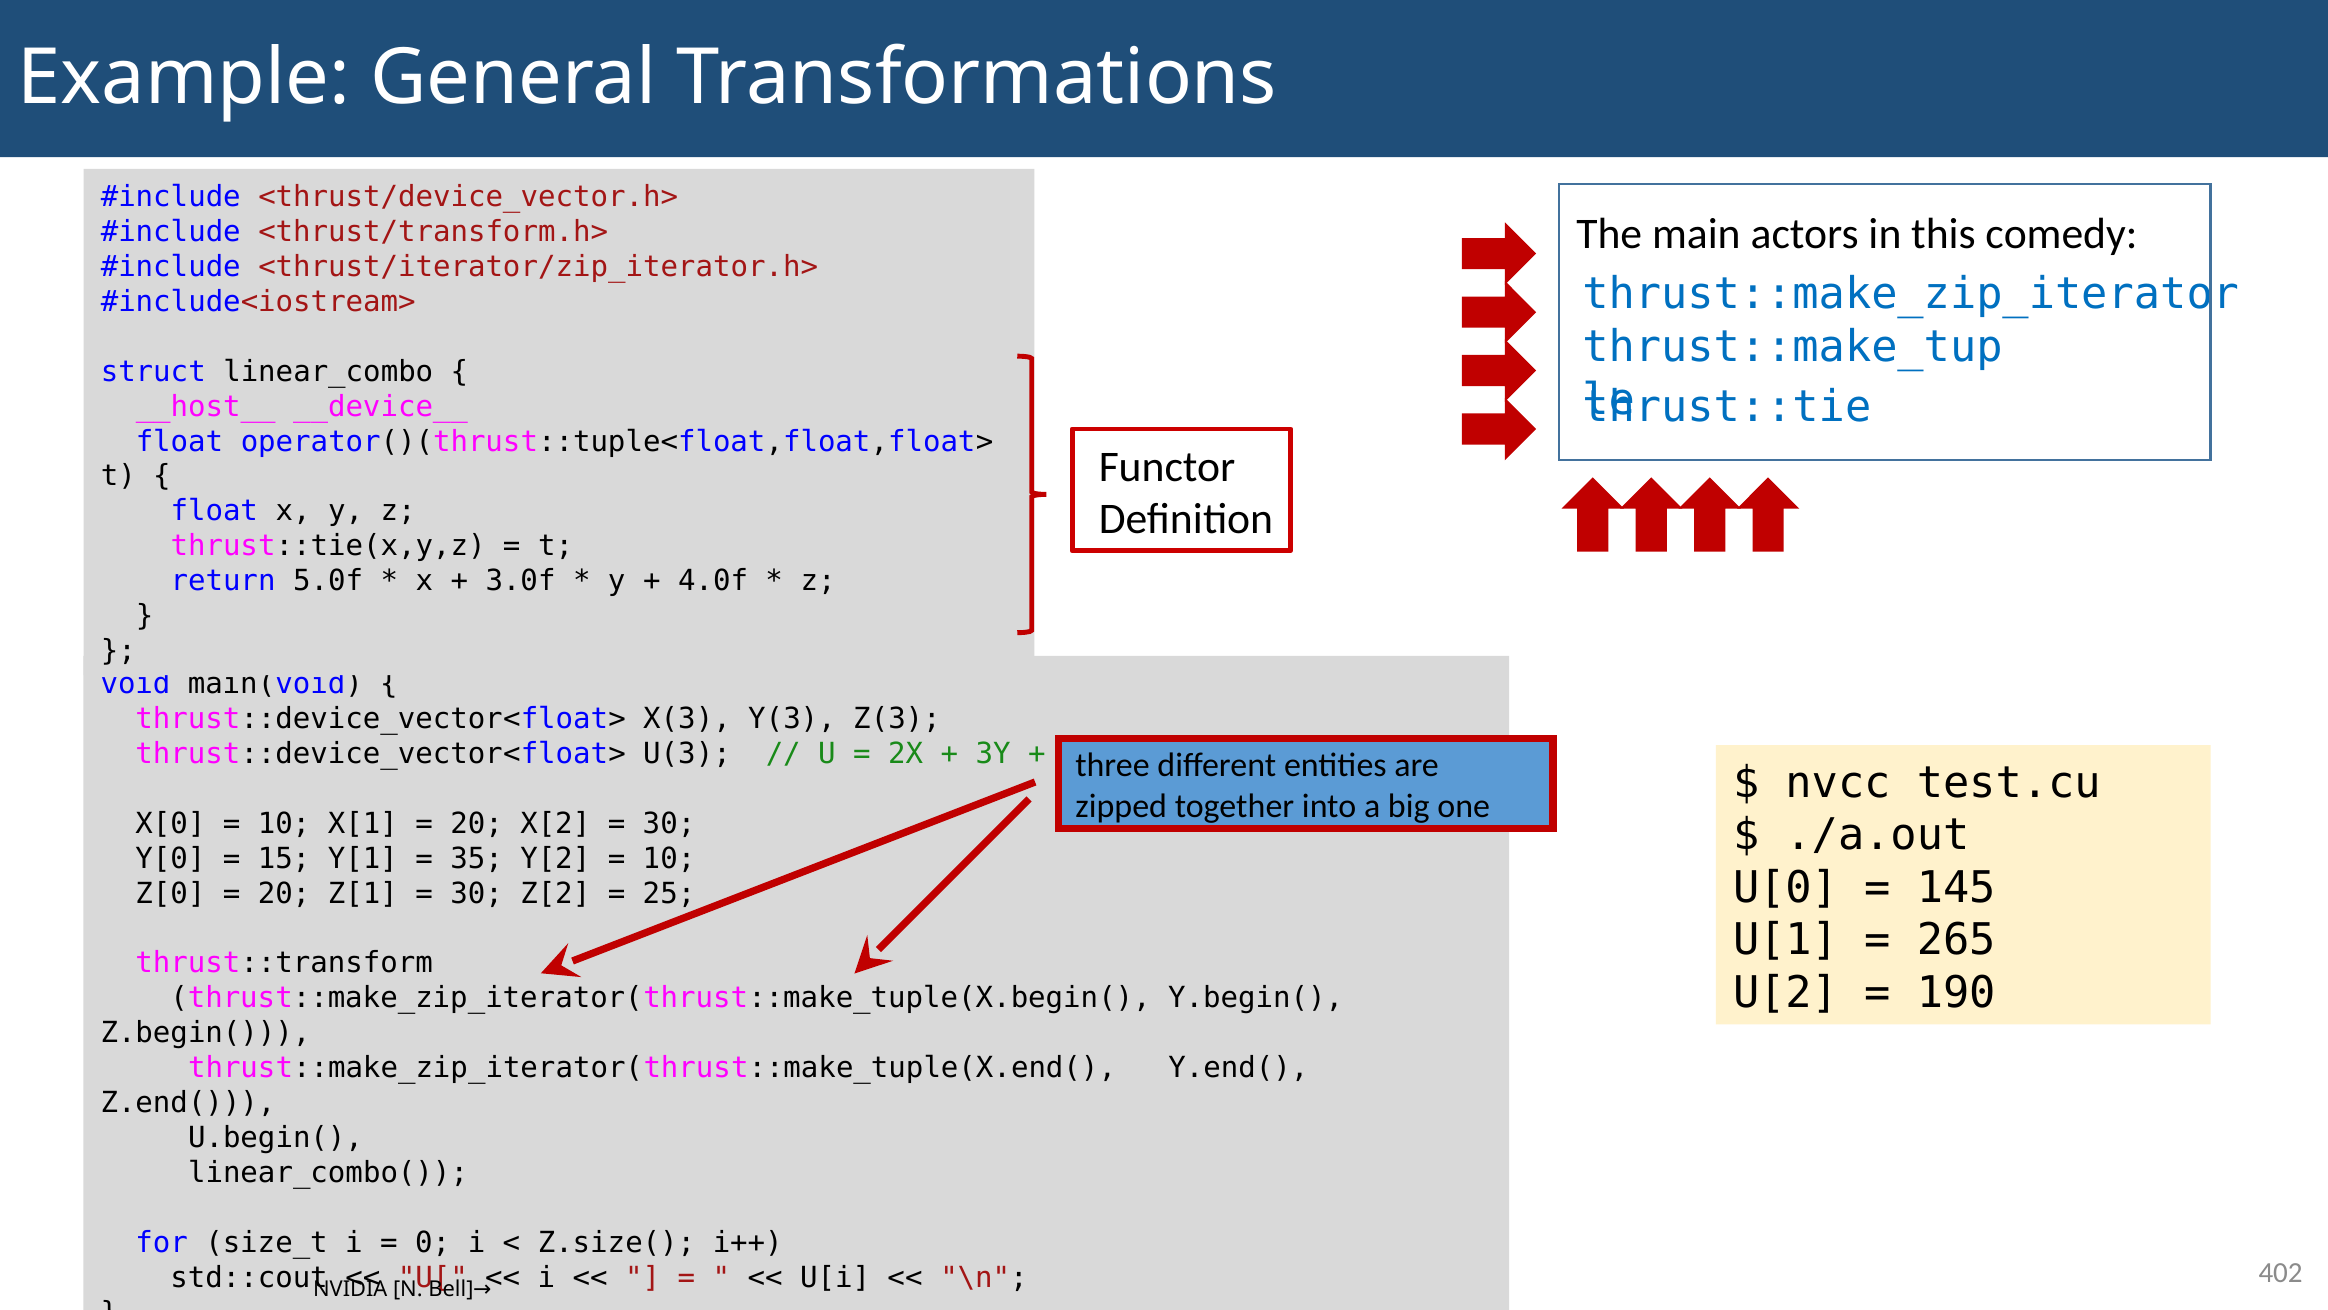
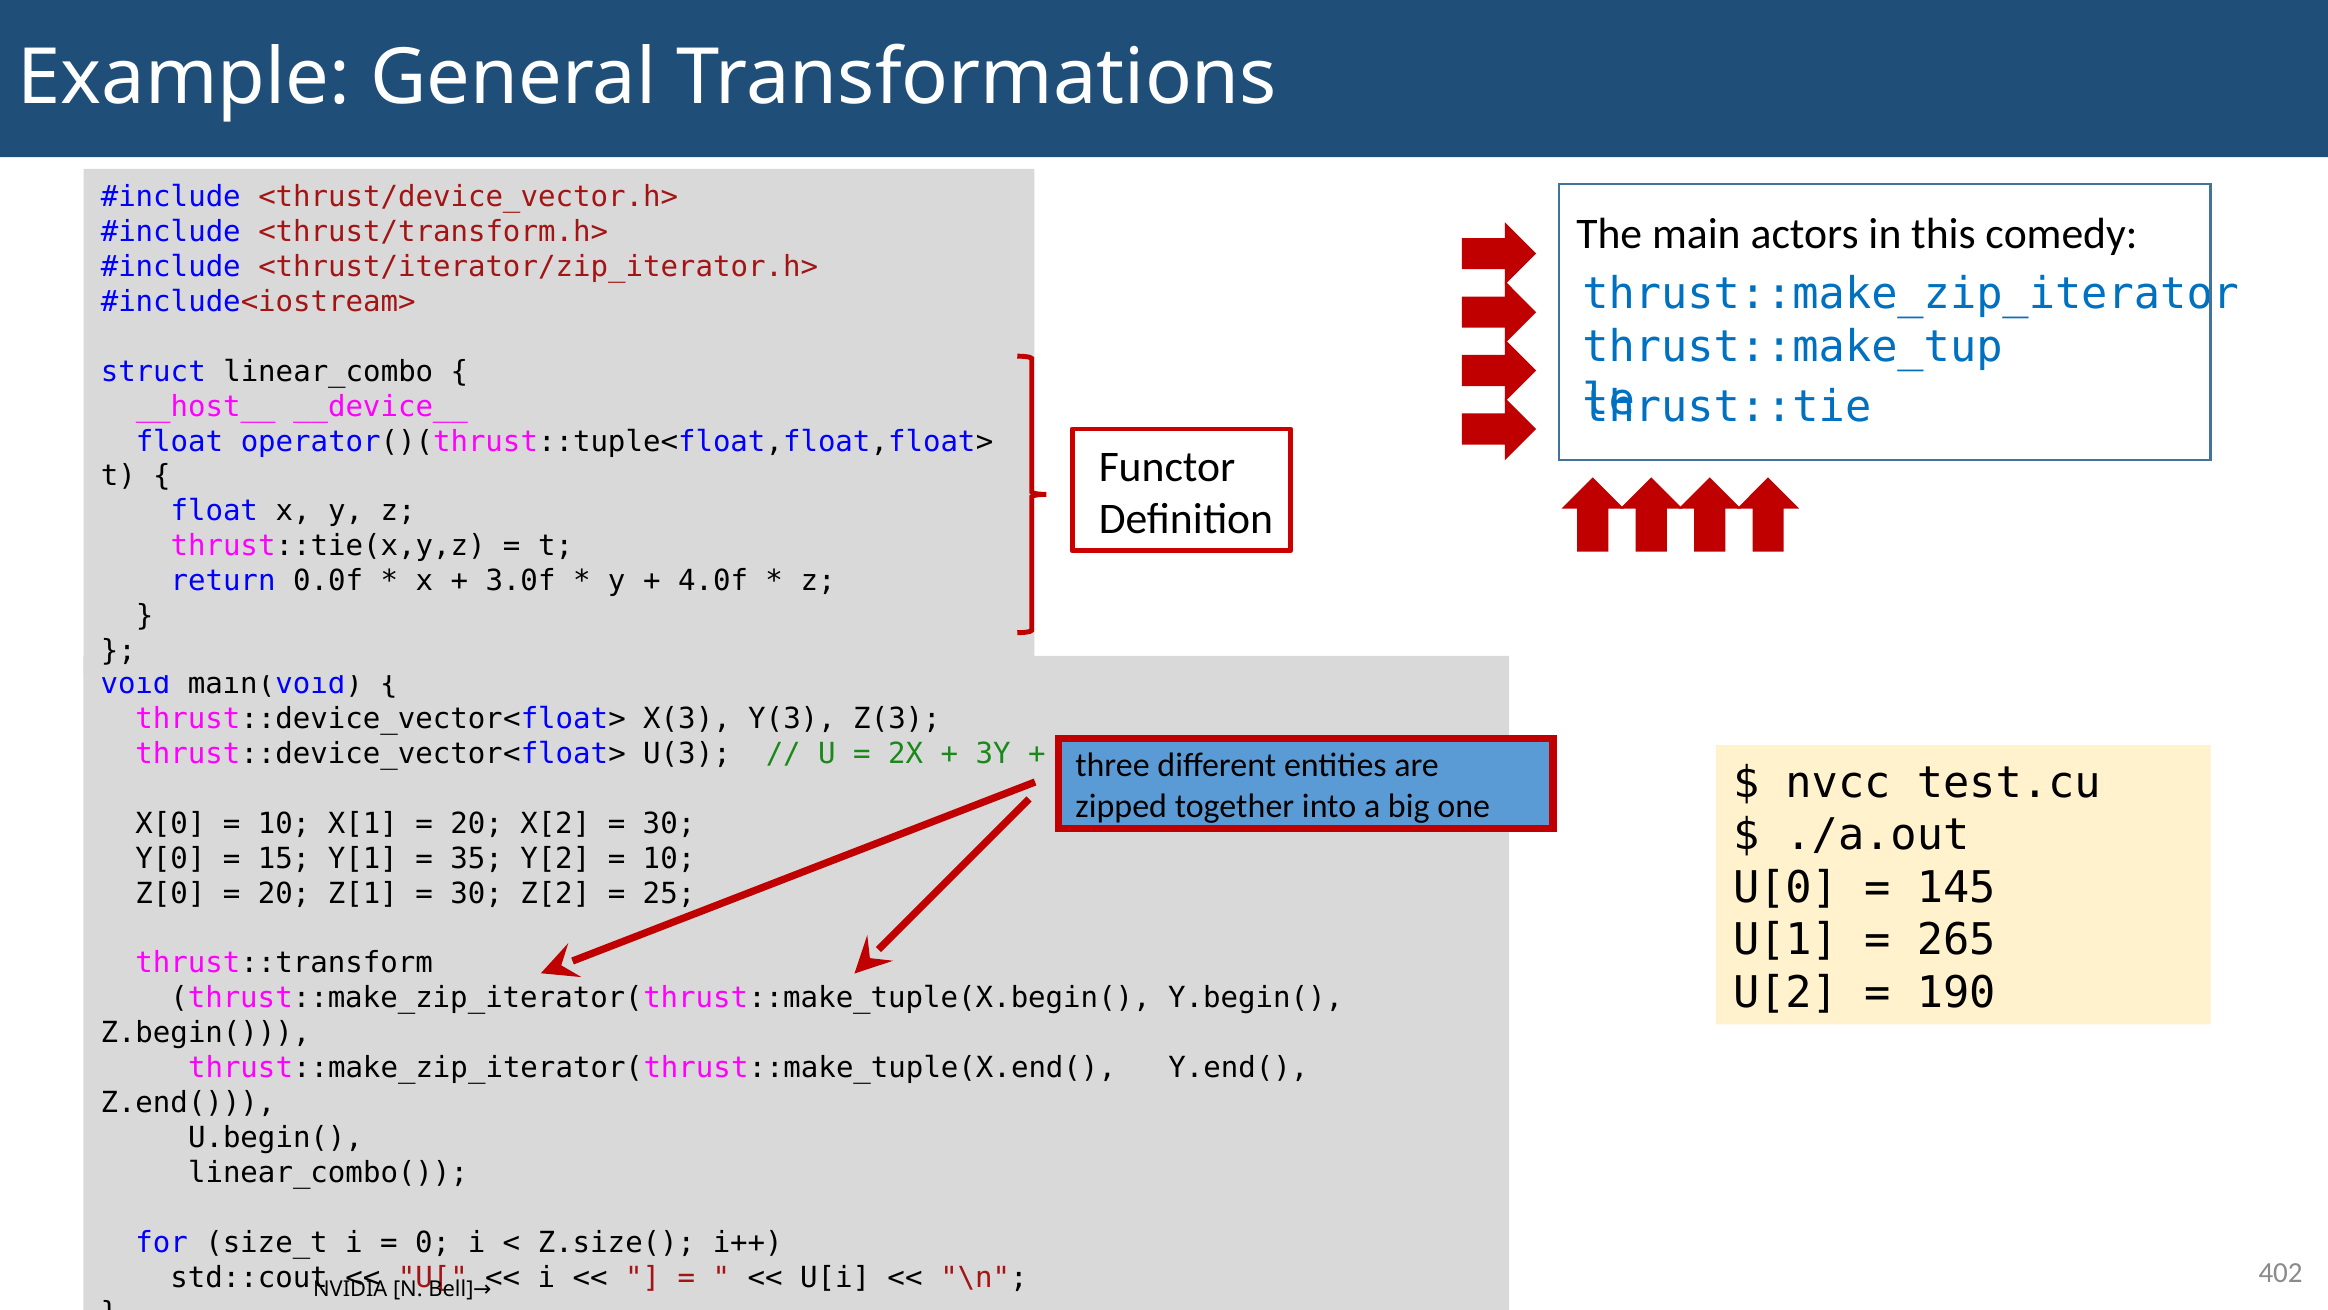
5.0f: 5.0f -> 0.0f (328, 581)
